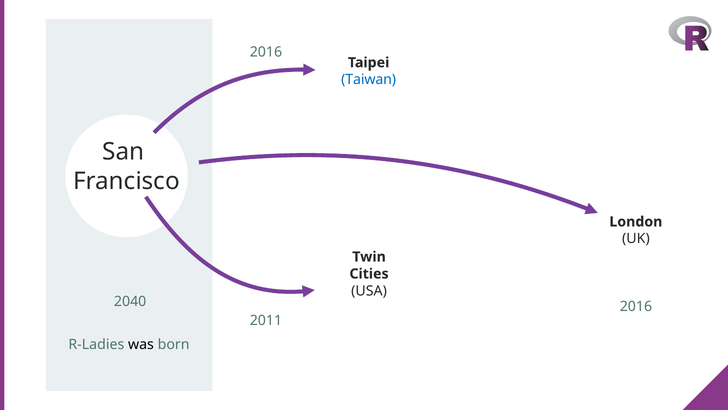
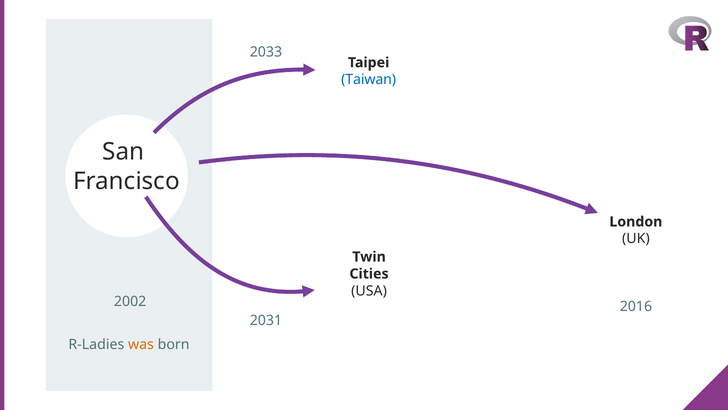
2016: 2016 -> 2033 (266, 52)
2040: 2040 -> 2002 (130, 301)
2011: 2011 -> 2031 (266, 320)
was colour: black -> orange (141, 344)
